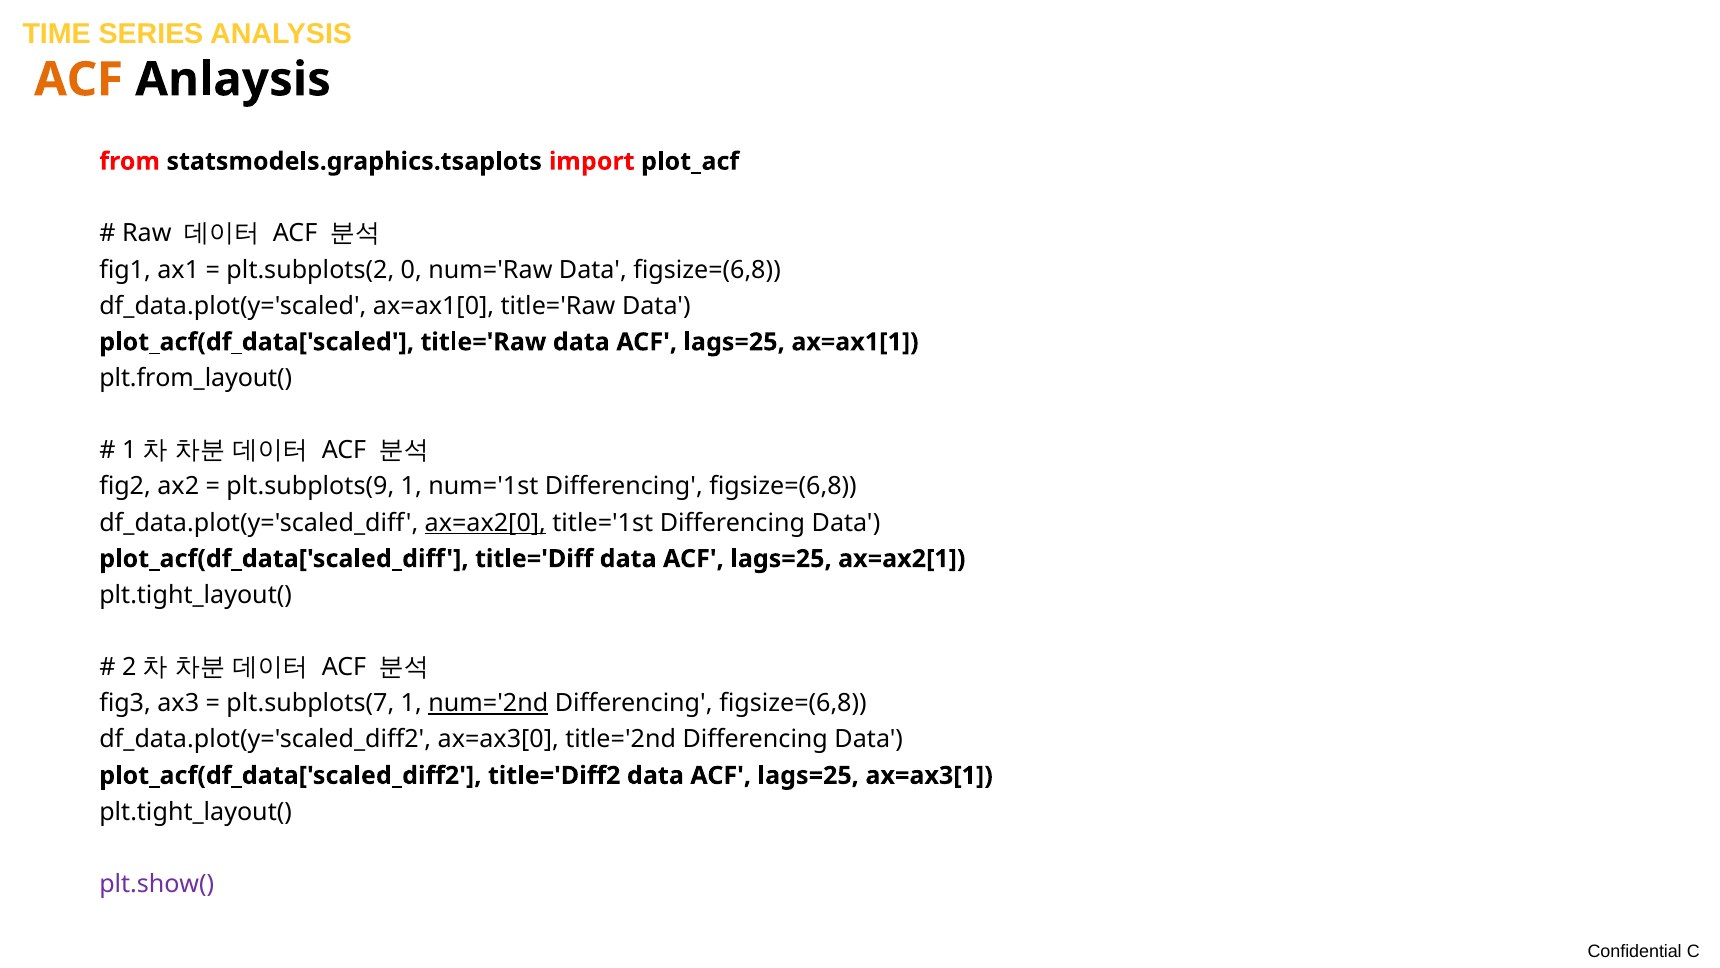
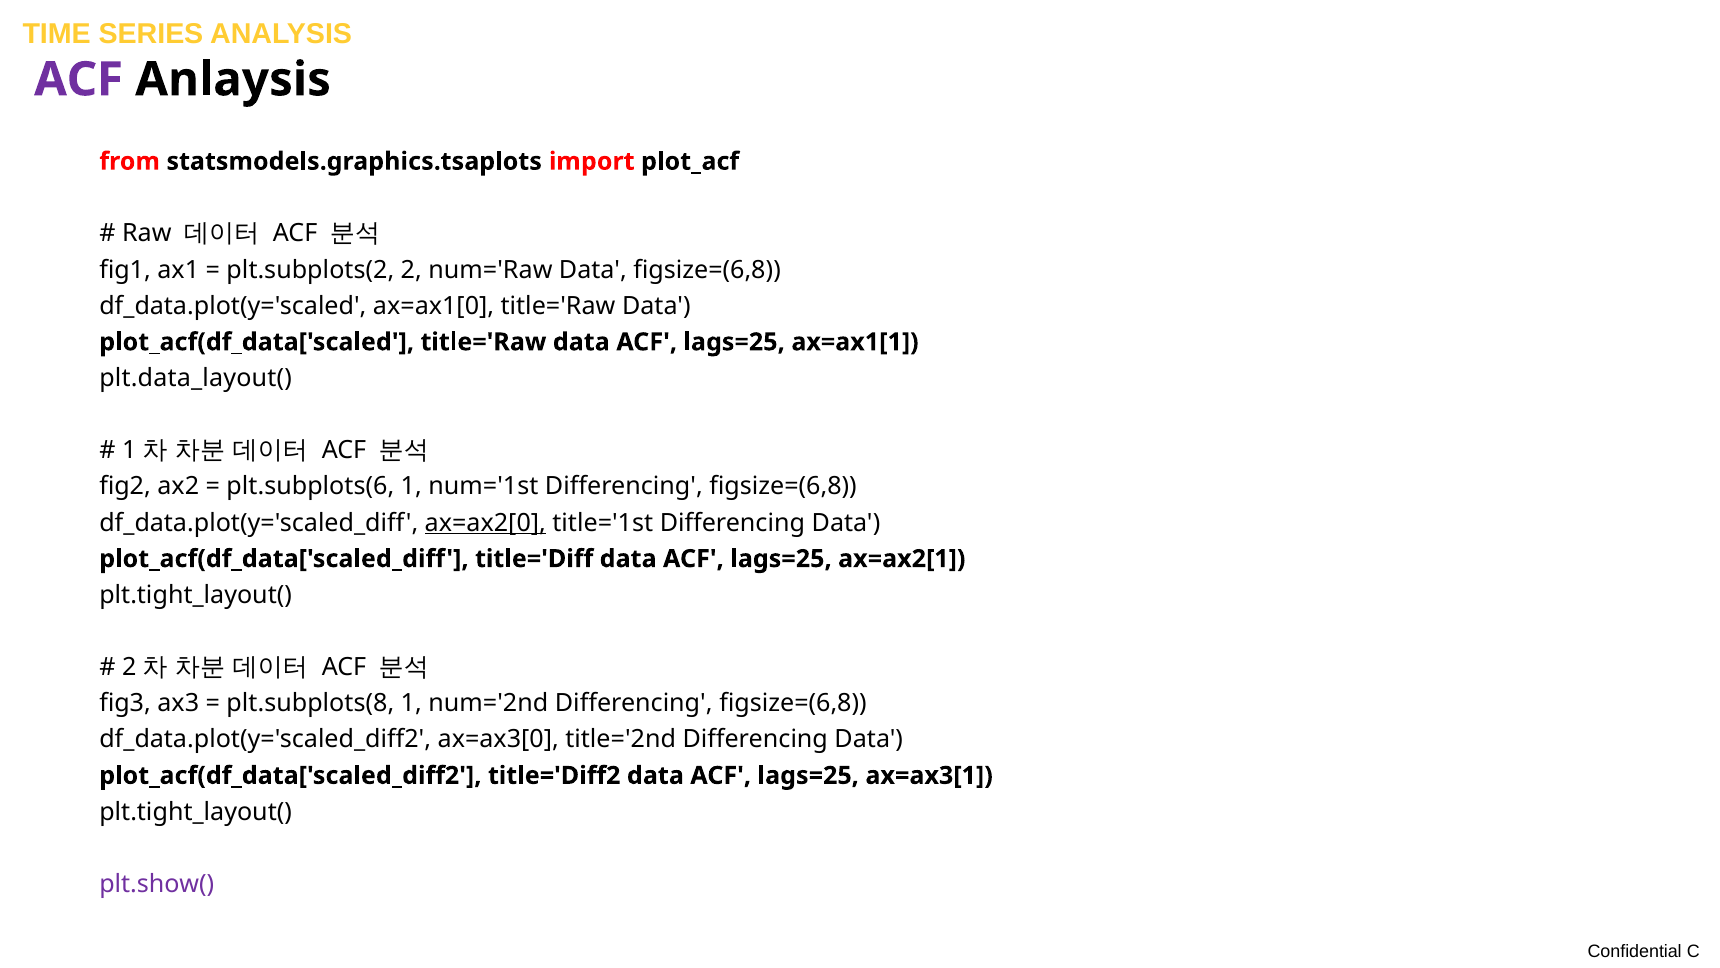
ACF colour: orange -> purple (79, 80)
0: 0 -> 2 (411, 270)
plt.from_layout(: plt.from_layout( -> plt.data_layout( (196, 378)
plt.subplots(9: plt.subplots(9 -> plt.subplots(6 (310, 486)
plt.subplots(7: plt.subplots(7 -> plt.subplots(8 (310, 703)
num='2nd underline: present -> none (488, 703)
